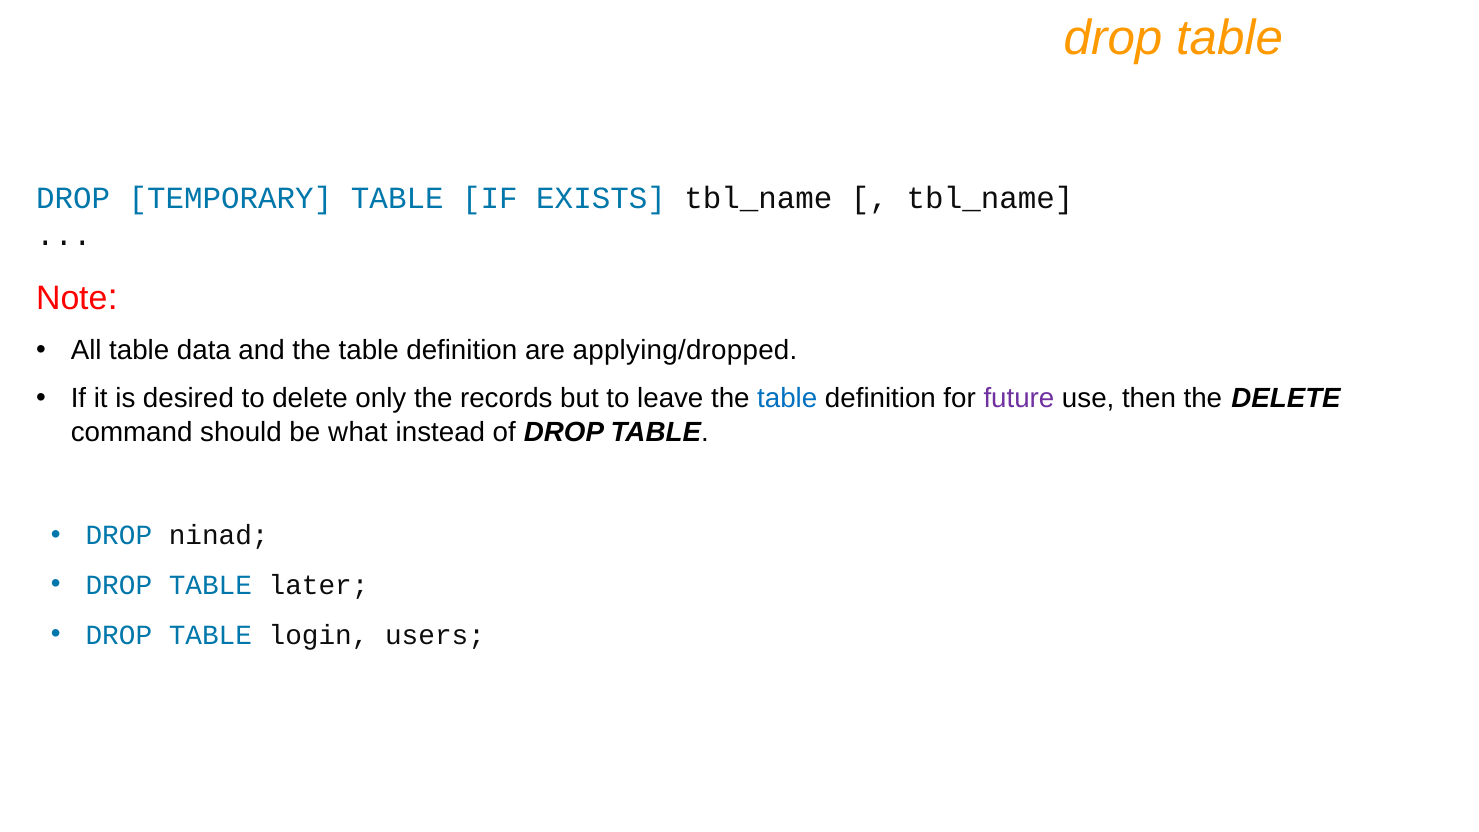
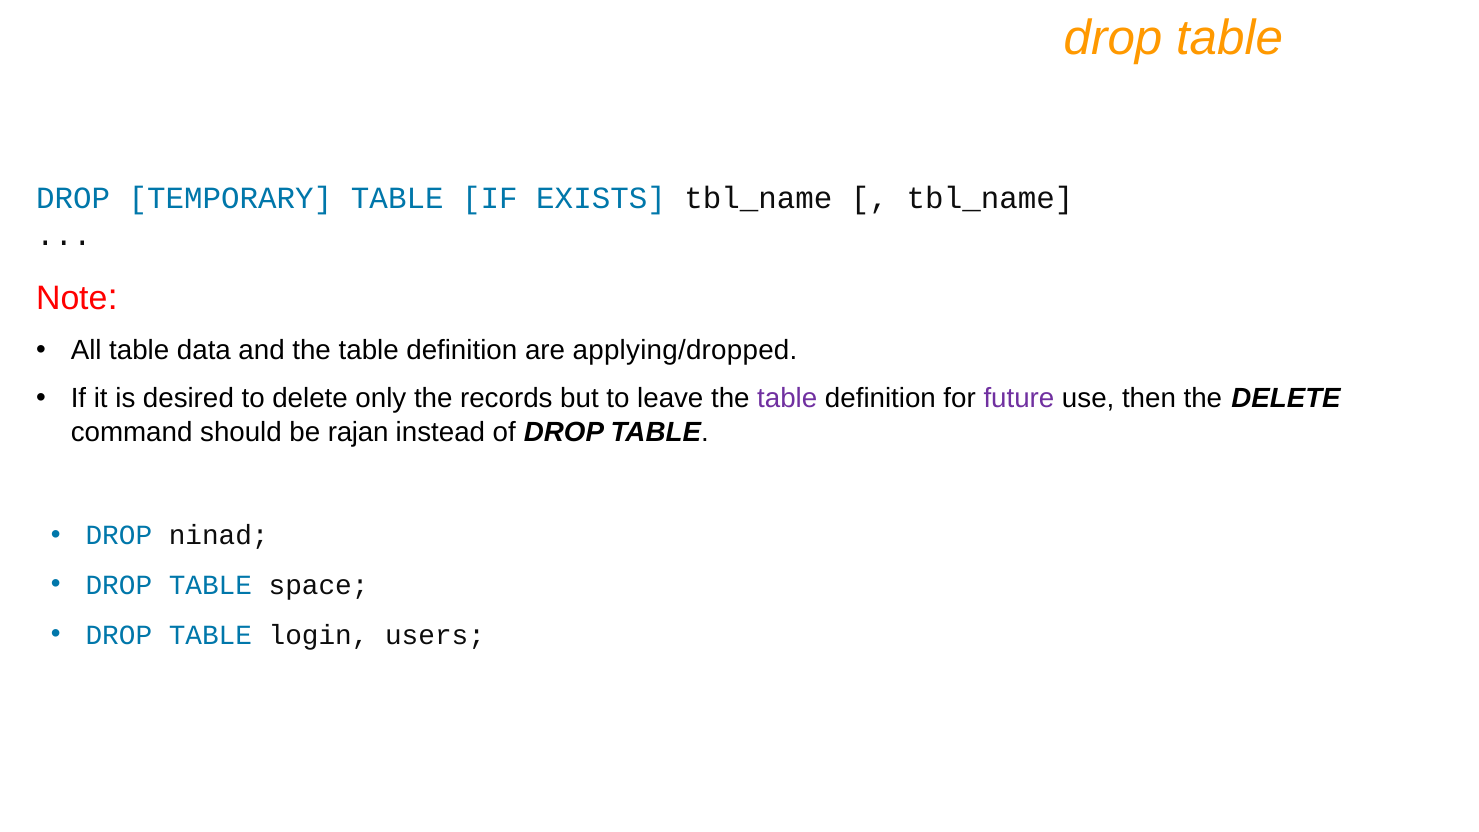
table colour: blue -> purple (787, 399)
what: what -> rajan (358, 432)
later: later -> space (319, 585)
